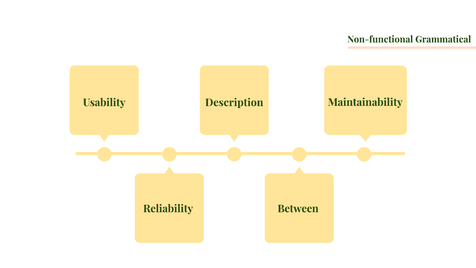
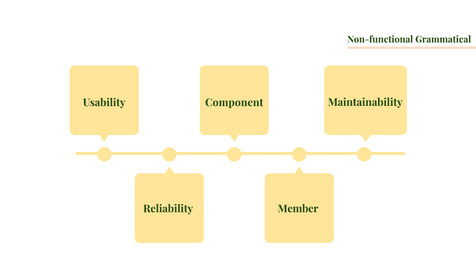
Description: Description -> Component (234, 103)
Between: Between -> Member (298, 209)
